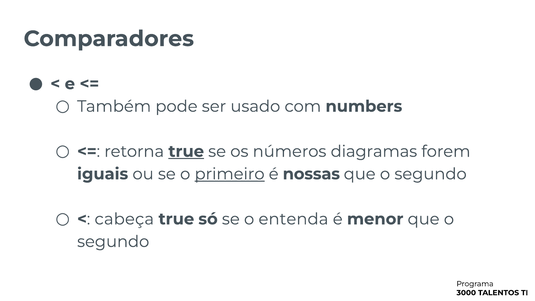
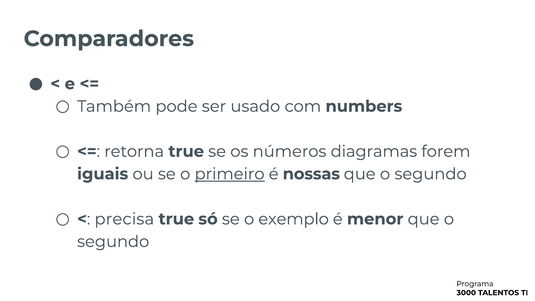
true underline: present -> none (186, 151)
cabeça: cabeça -> precisa (124, 219)
entenda: entenda -> exemplo (294, 219)
